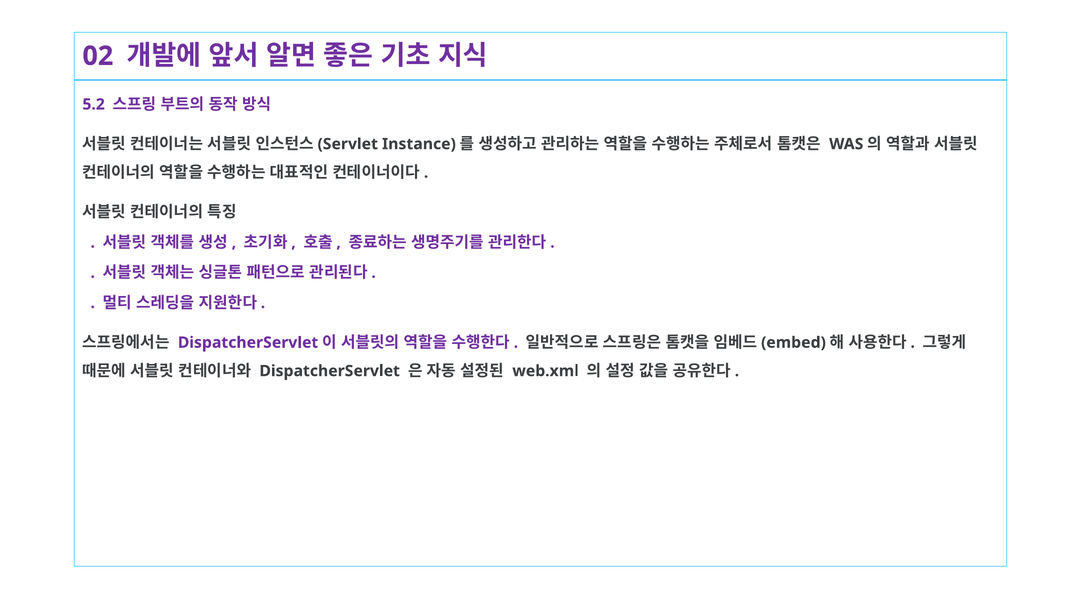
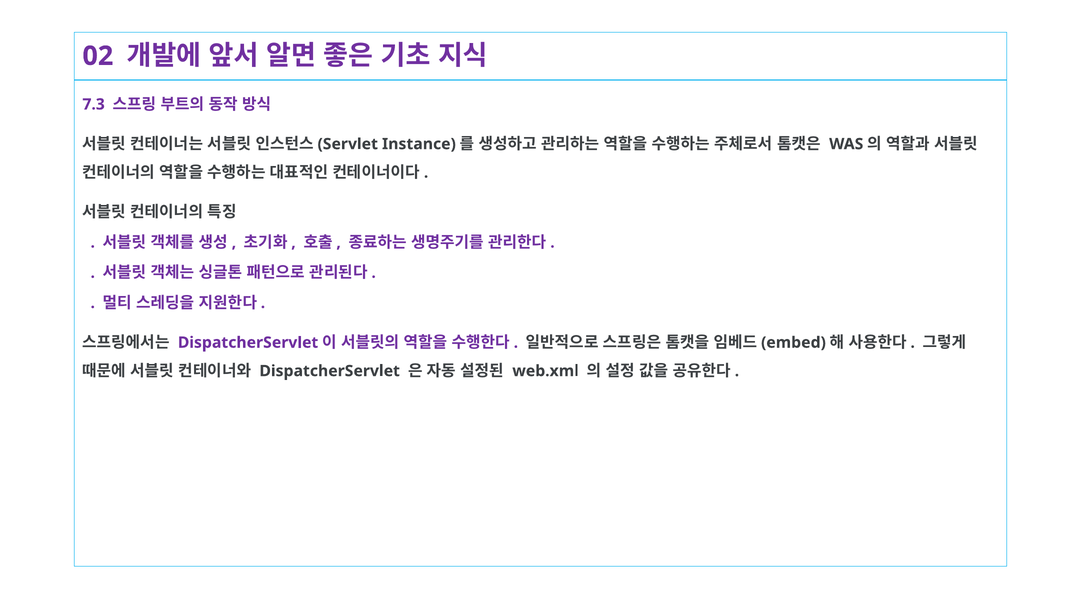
5.2: 5.2 -> 7.3 (94, 104)
